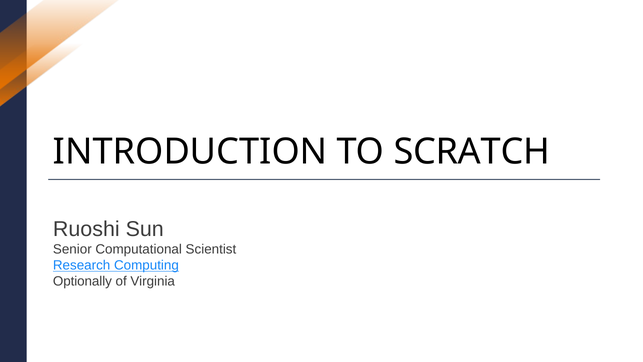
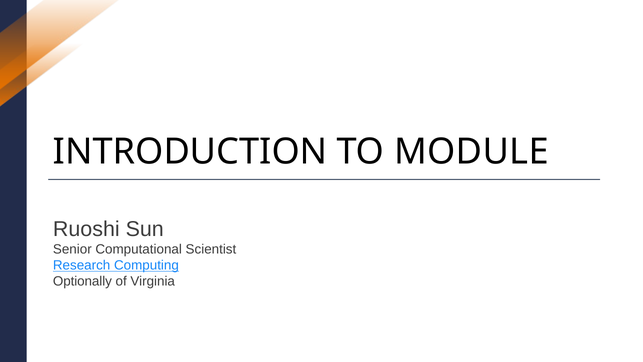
SCRATCH: SCRATCH -> MODULE (472, 152)
